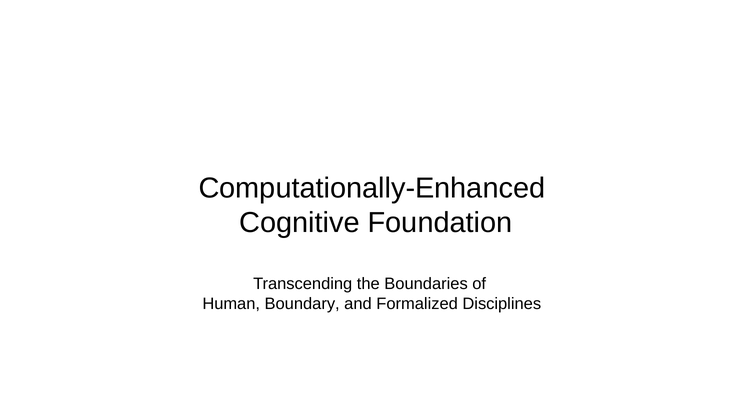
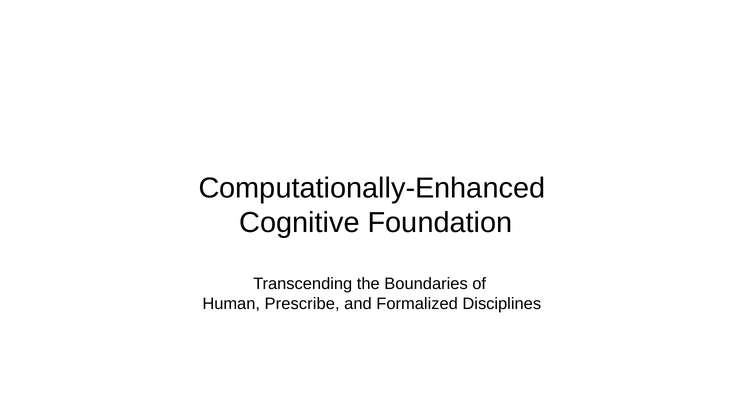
Boundary: Boundary -> Prescribe (302, 304)
